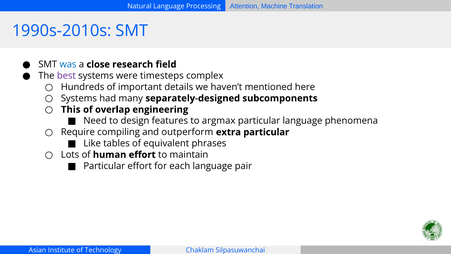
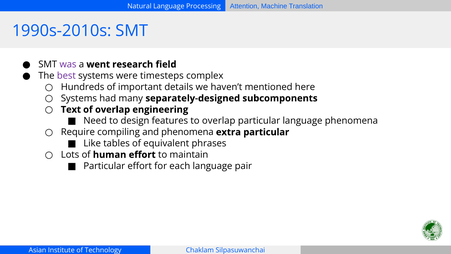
was colour: blue -> purple (68, 64)
close: close -> went (98, 64)
This: This -> Text (71, 109)
to argmax: argmax -> overlap (219, 121)
and outperform: outperform -> phenomena (187, 132)
